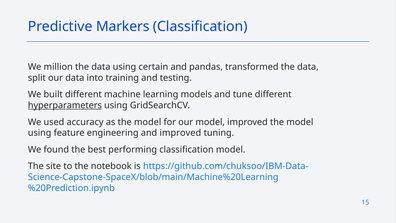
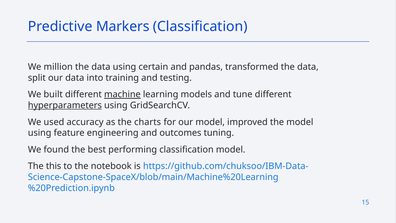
machine underline: none -> present (122, 94)
as the model: model -> charts (148, 122)
and improved: improved -> outcomes (180, 133)
site: site -> this (54, 166)
